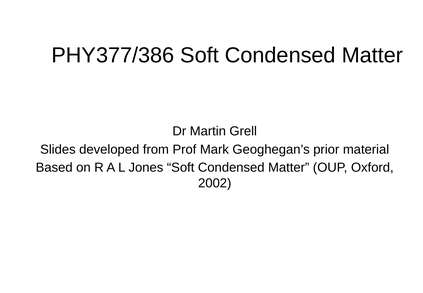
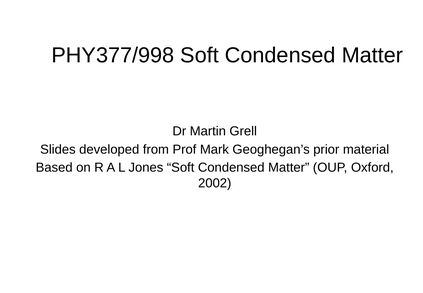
PHY377/386: PHY377/386 -> PHY377/998 (113, 55)
